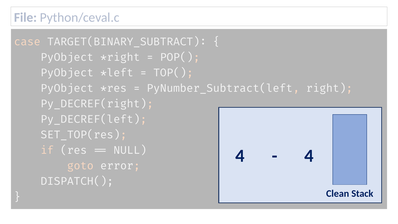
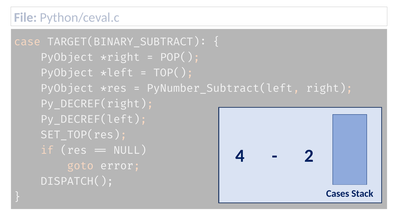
4: 4 -> 2 (309, 156)
Clean: Clean -> Cases (338, 193)
